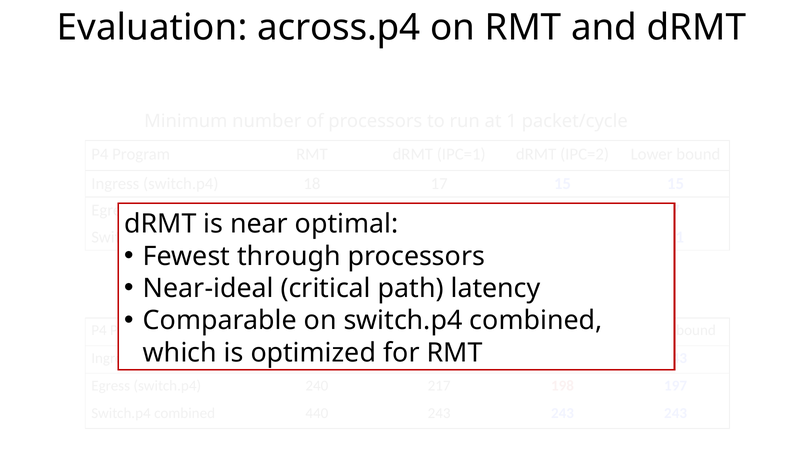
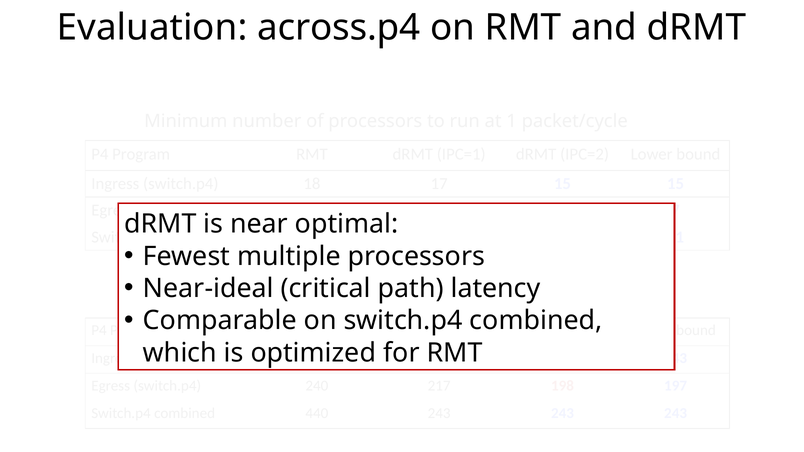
through: through -> multiple (289, 256)
